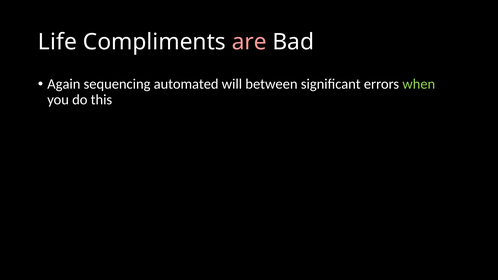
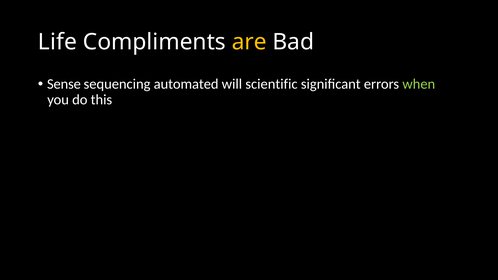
are colour: pink -> yellow (249, 42)
Again: Again -> Sense (64, 84)
between: between -> scientific (271, 84)
